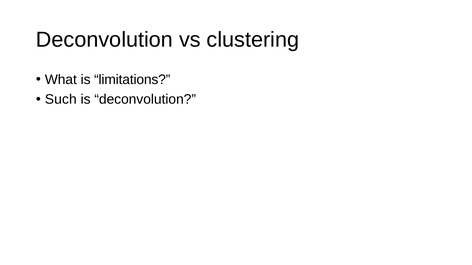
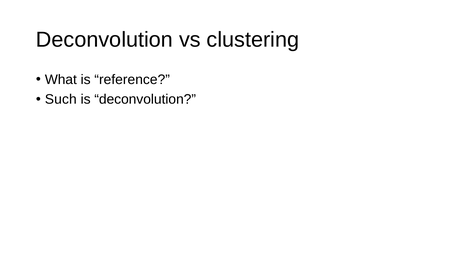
limitations: limitations -> reference (132, 80)
